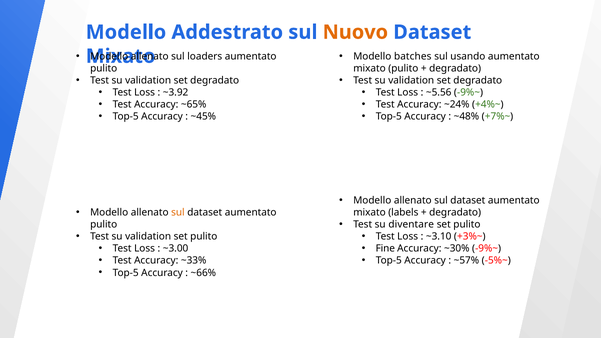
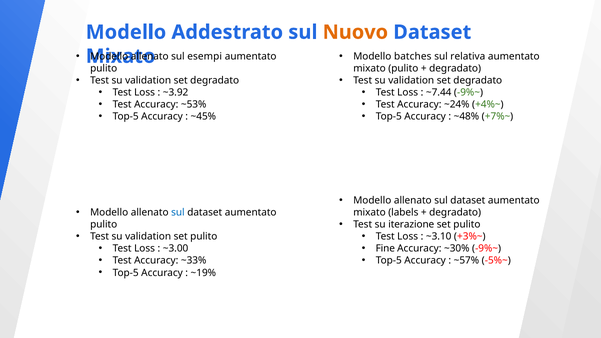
loaders: loaders -> esempi (205, 57)
usando: usando -> relativa (468, 56)
~5.56: ~5.56 -> ~7.44 (439, 93)
~65%: ~65% -> ~53% (194, 105)
sul colour: orange -> blue (178, 213)
diventare: diventare -> iterazione (411, 225)
~66%: ~66% -> ~19% (203, 273)
